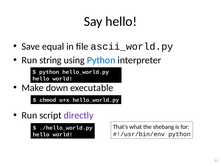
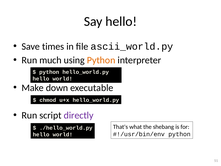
equal: equal -> times (53, 46)
string: string -> much (50, 60)
Python colour: blue -> orange (101, 60)
